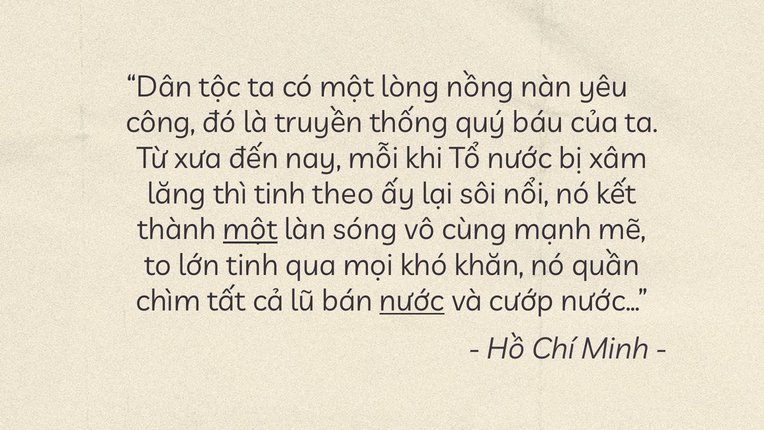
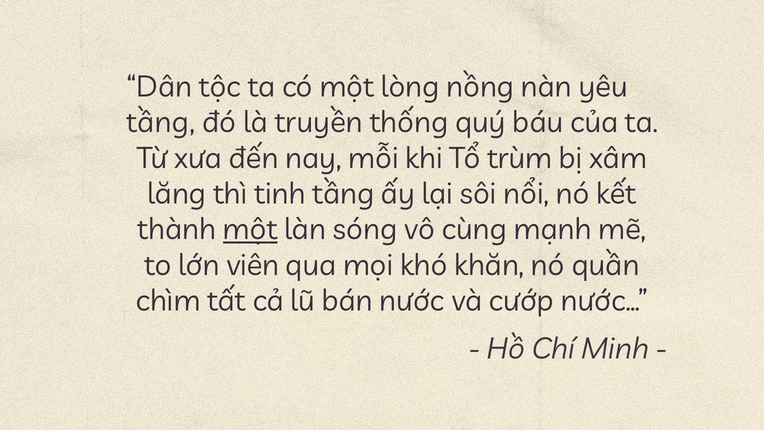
công: công -> tầng (160, 123)
Tổ nước: nước -> trùm (520, 158)
tinh theo: theo -> tầng (343, 194)
lớn tinh: tinh -> viên (253, 265)
nước underline: present -> none (412, 301)
